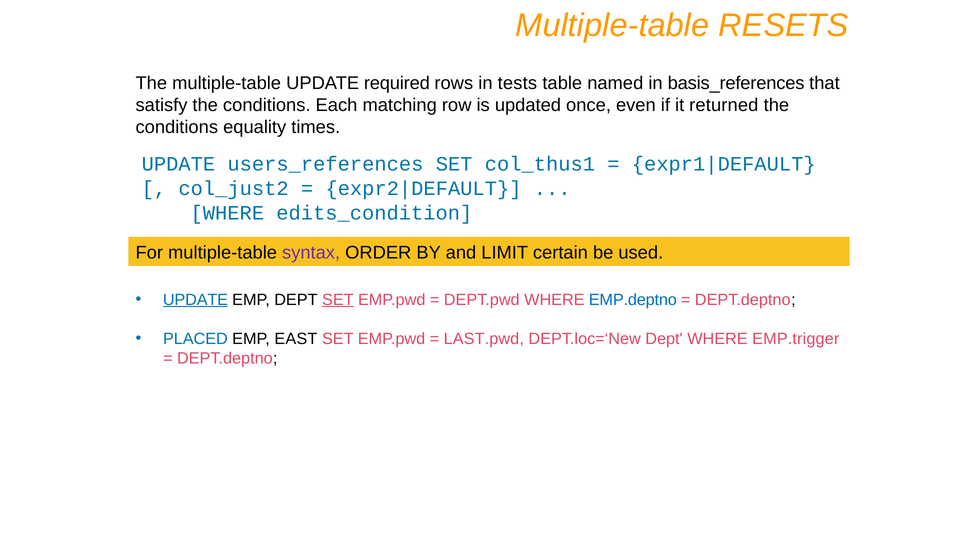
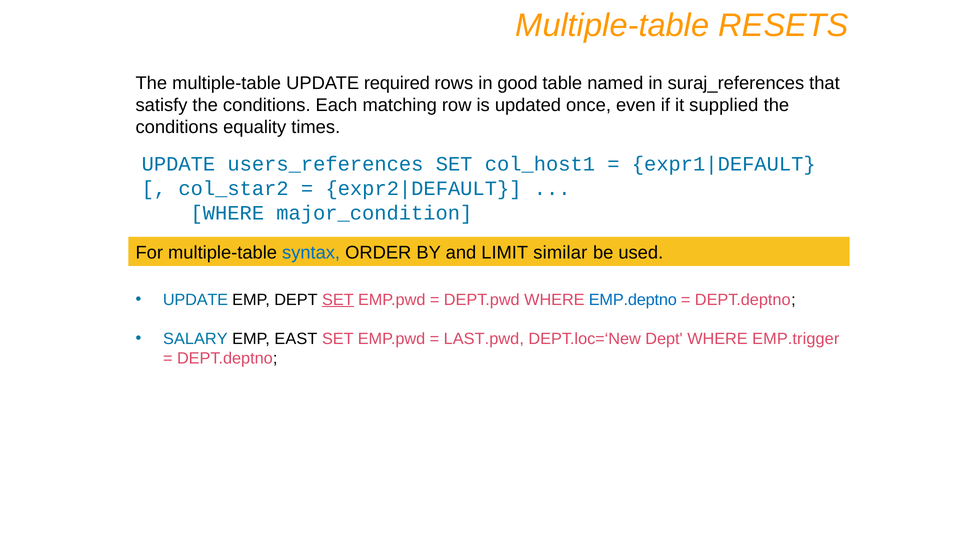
tests: tests -> good (518, 83)
basis_references: basis_references -> suraj_references (736, 83)
returned: returned -> supplied (724, 105)
col_thus1: col_thus1 -> col_host1 (540, 164)
col_just2: col_just2 -> col_star2 (234, 188)
edits_condition: edits_condition -> major_condition (374, 213)
syntax colour: purple -> blue (311, 253)
certain: certain -> similar (560, 253)
UPDATE underline: present -> none (195, 300)
PLACED: PLACED -> SALARY (195, 339)
